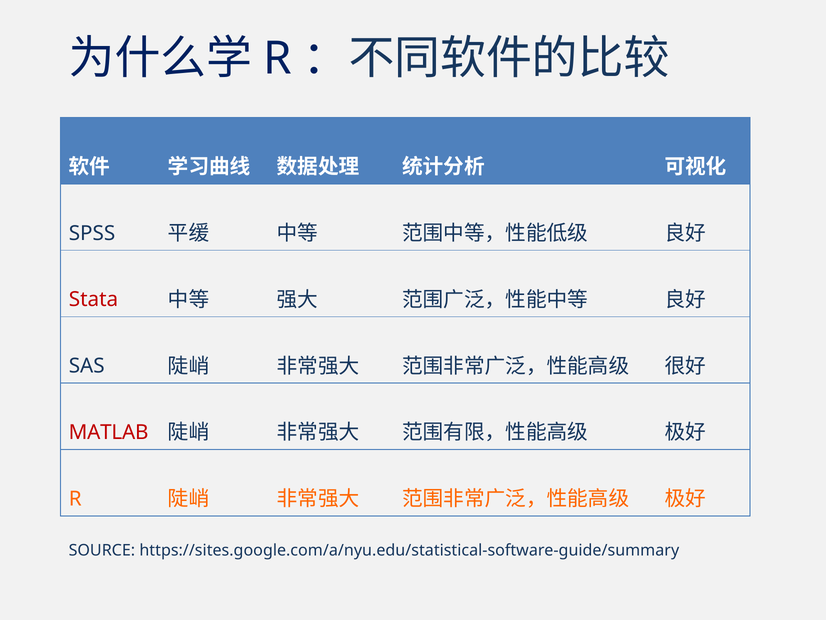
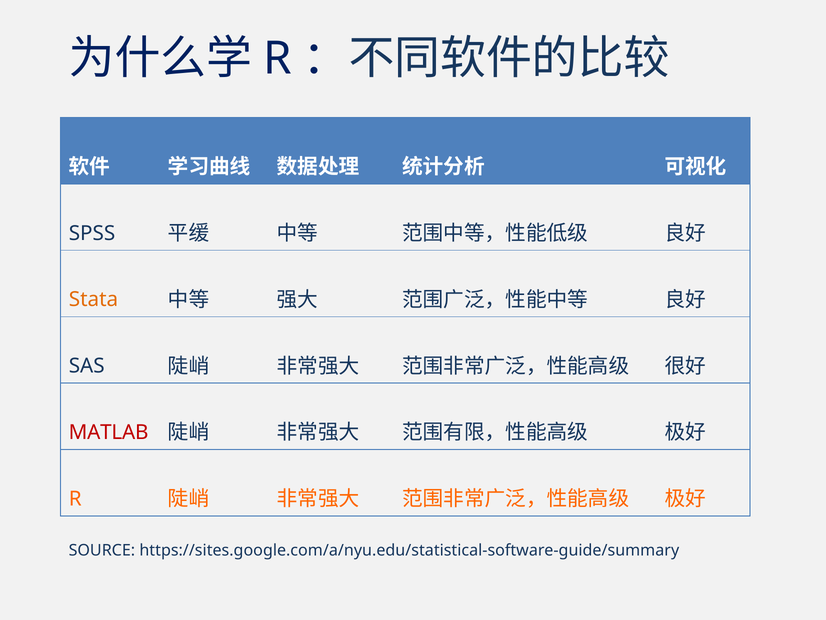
Stata colour: red -> orange (93, 299)
